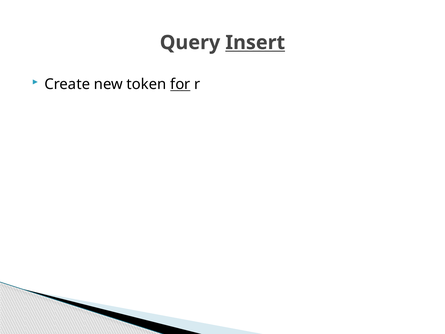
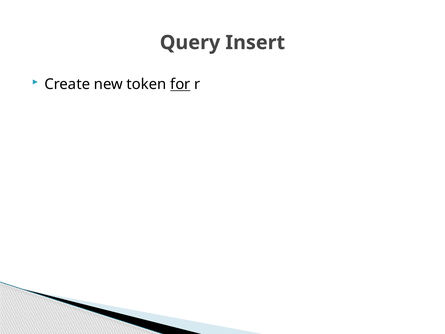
Insert underline: present -> none (255, 43)
